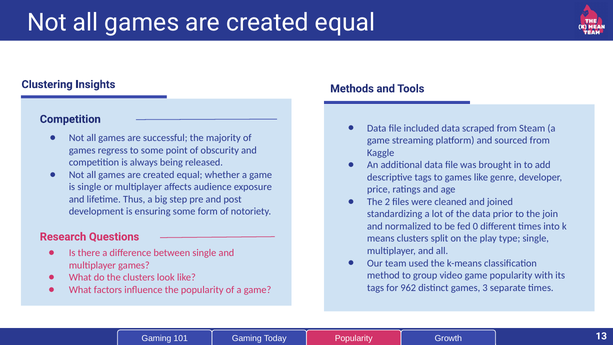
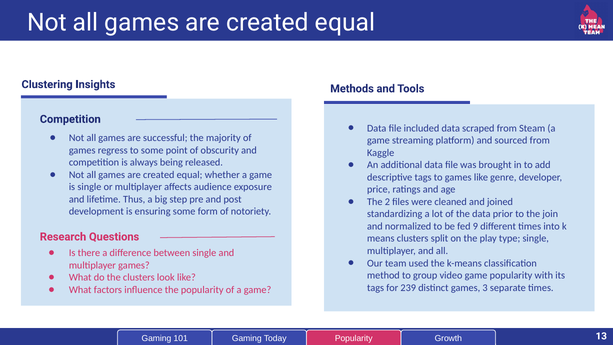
0: 0 -> 9 (475, 226)
962: 962 -> 239 (408, 288)
